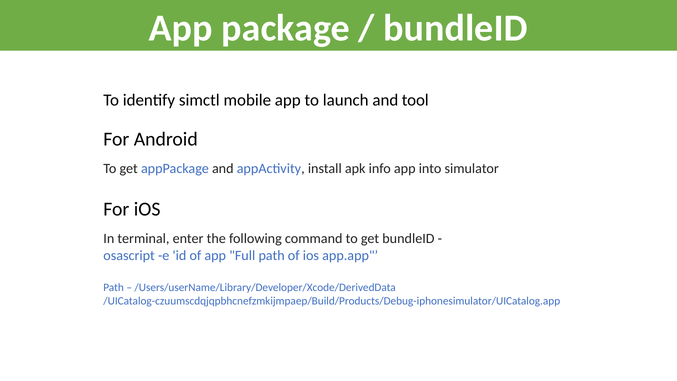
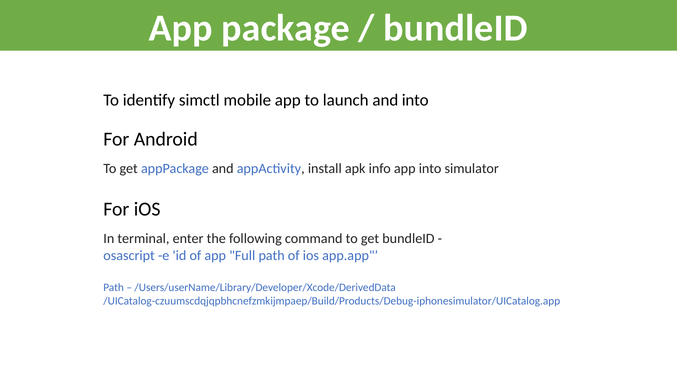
and tool: tool -> into (415, 100)
